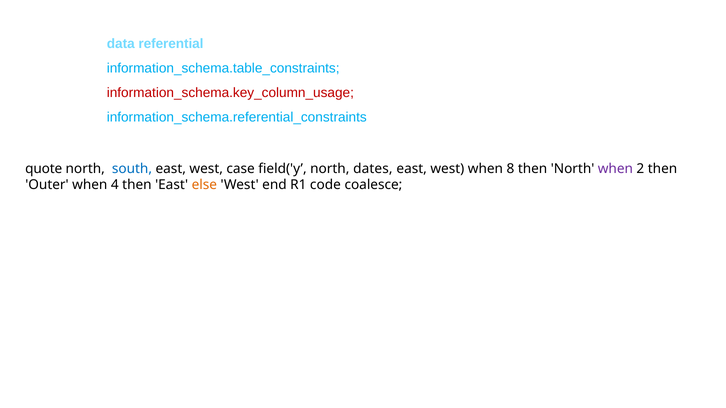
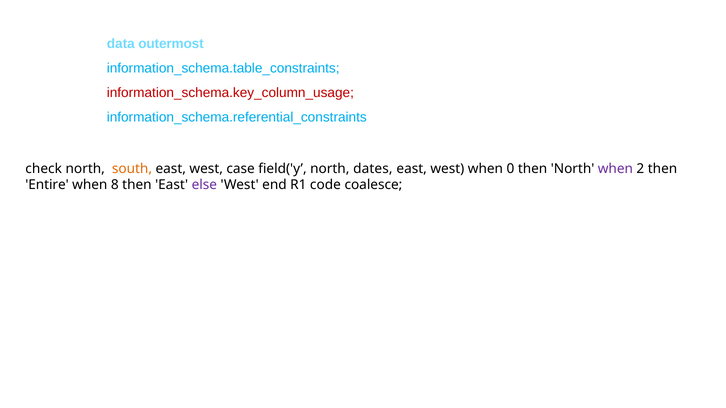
referential: referential -> outermost (171, 44)
quote: quote -> check (44, 169)
south colour: blue -> orange (132, 169)
8: 8 -> 0 (510, 169)
Outer: Outer -> Entire (47, 185)
4: 4 -> 8 (115, 185)
else colour: orange -> purple (204, 185)
